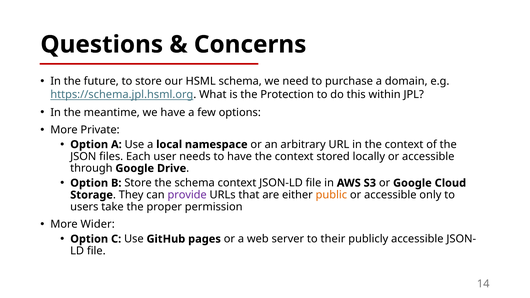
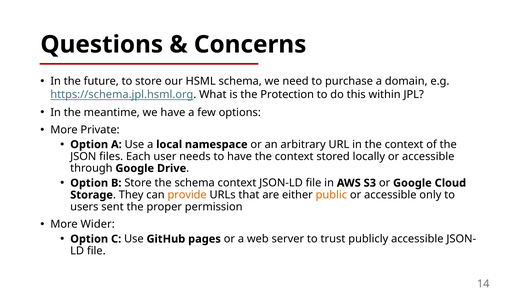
provide colour: purple -> orange (187, 195)
take: take -> sent (112, 207)
their: their -> trust (333, 239)
